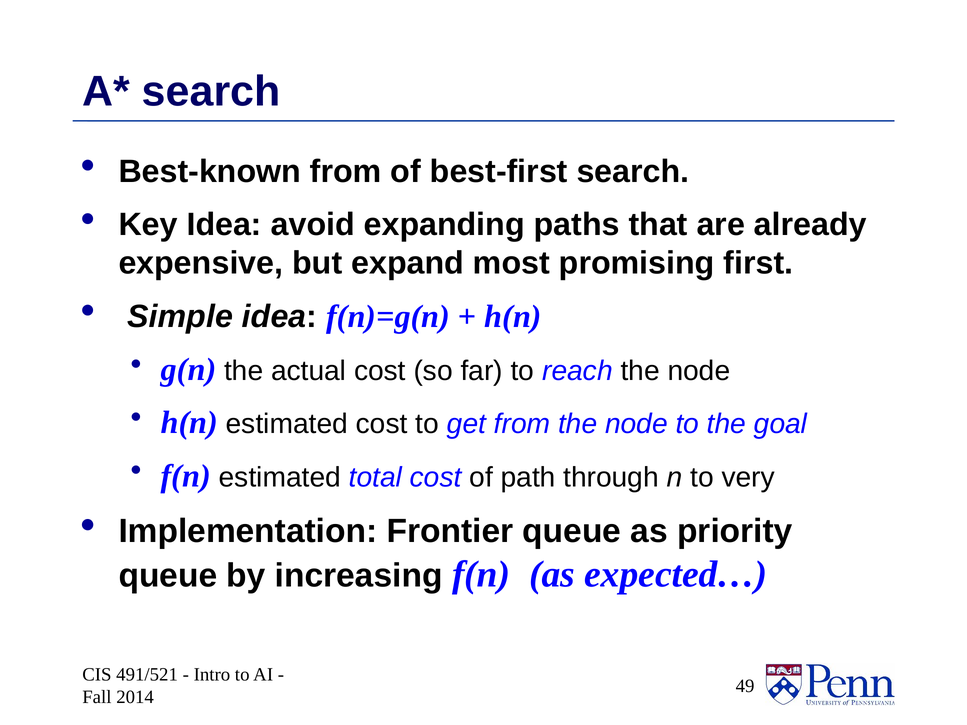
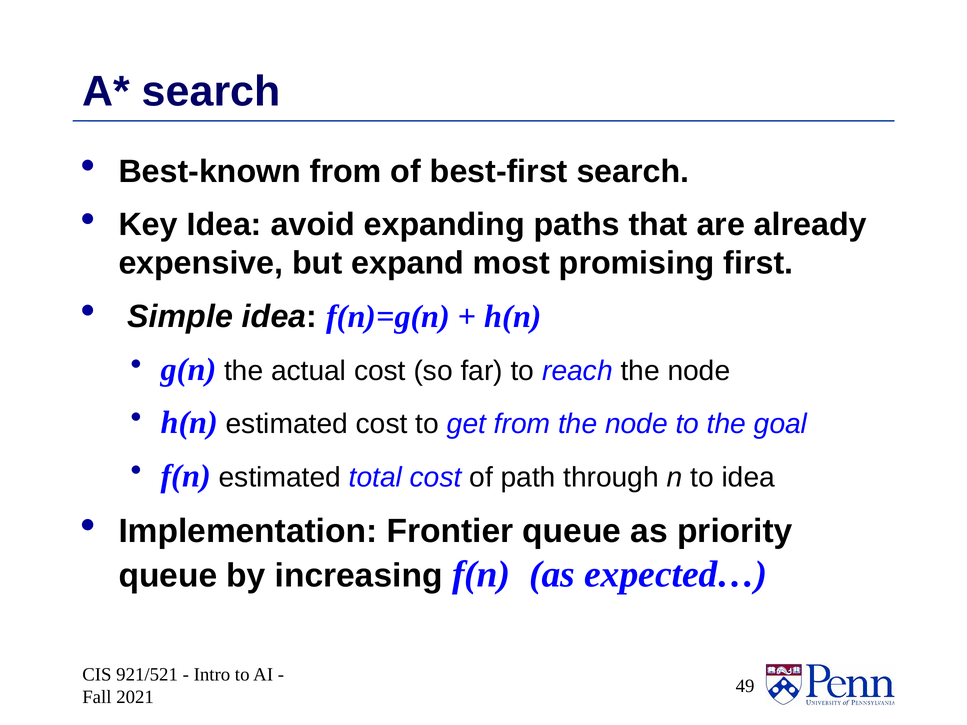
to very: very -> idea (748, 477)
491/521: 491/521 -> 921/521 (147, 675)
2014: 2014 -> 2021 (135, 698)
